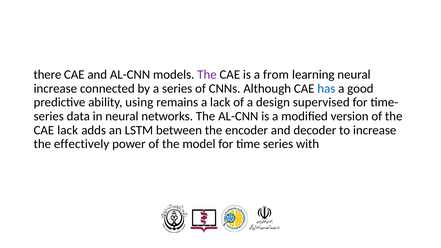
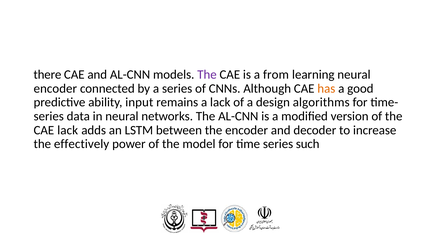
increase: increase -> encoder (55, 88)
has colour: blue -> orange (326, 88)
using: using -> input (139, 102)
supervised: supervised -> algorithms (321, 102)
with: with -> such (308, 144)
